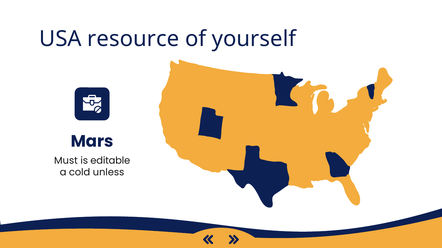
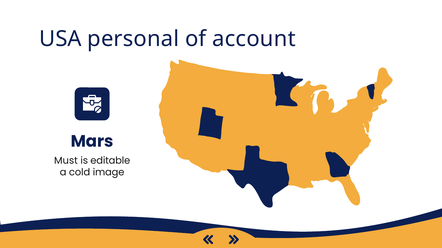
resource: resource -> personal (133, 39)
yourself: yourself -> account (254, 39)
unless: unless -> image (109, 173)
